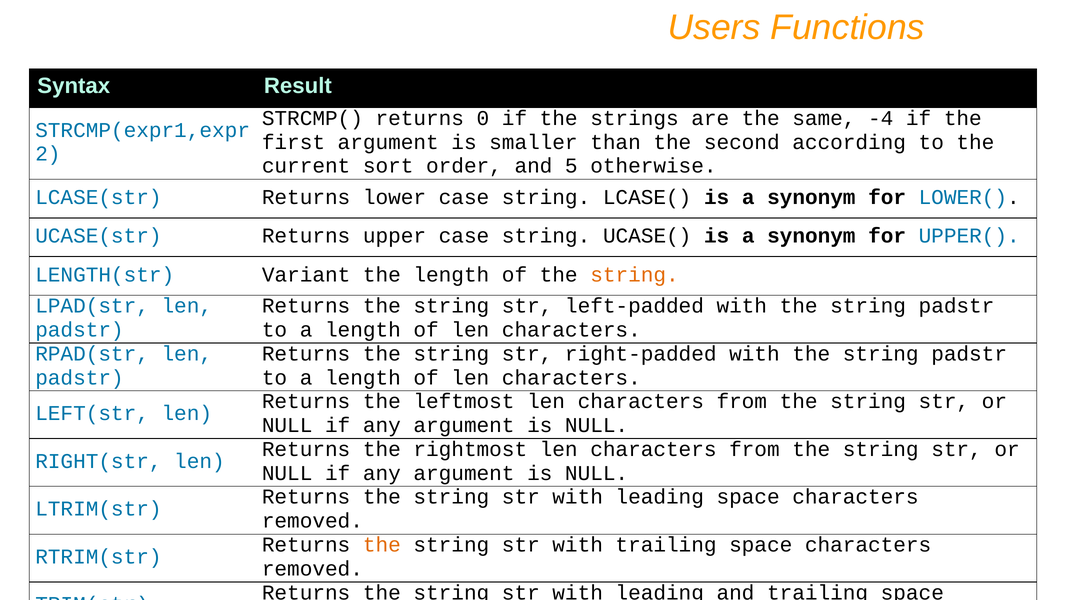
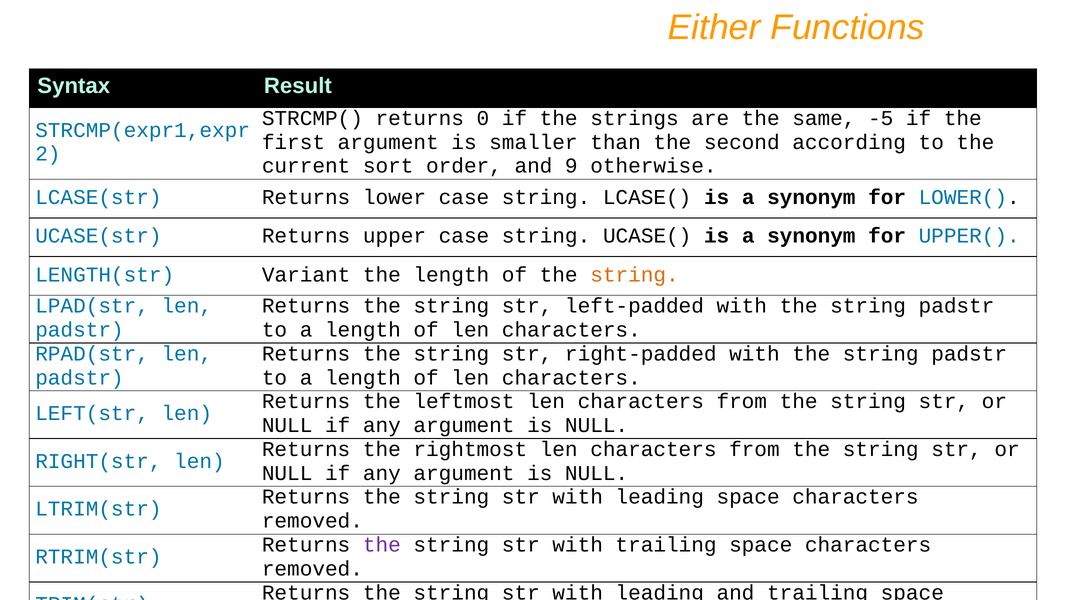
Users: Users -> Either (714, 28)
-4: -4 -> -5 (881, 118)
5: 5 -> 9 (571, 166)
the colour: orange -> purple (382, 544)
